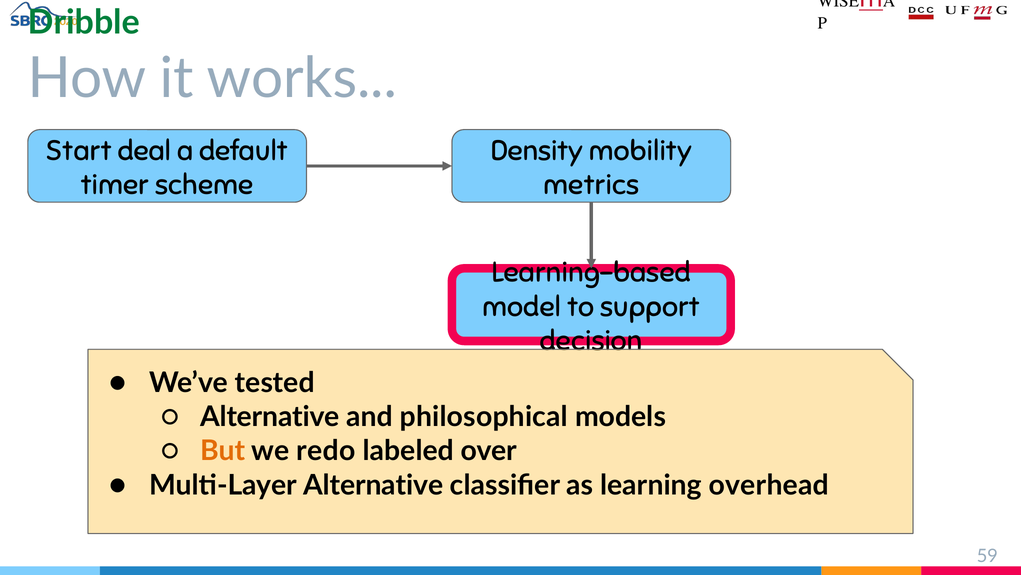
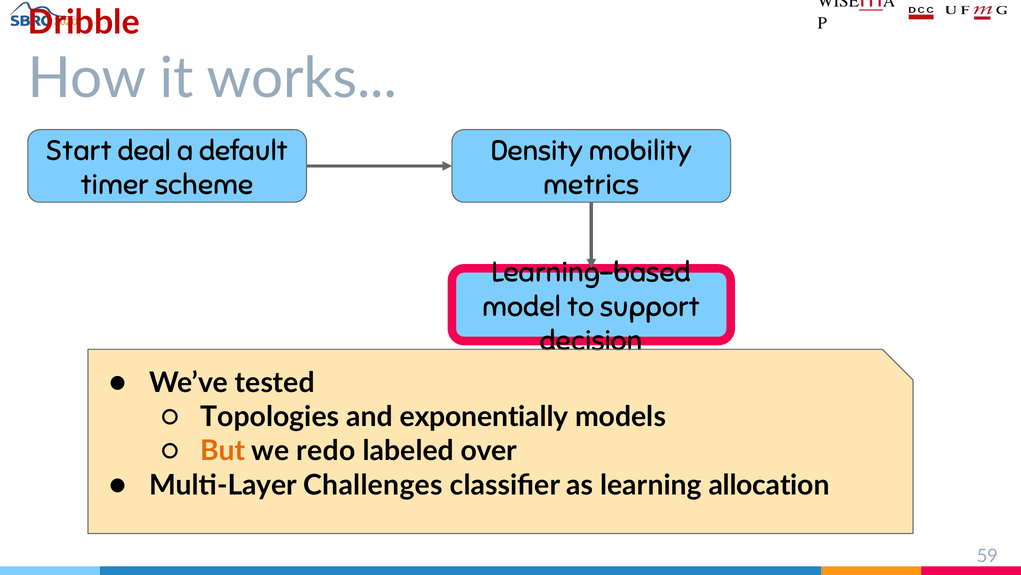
Dribble colour: green -> red (84, 22)
Alternative: Alternative -> Topologies (270, 416)
philosophical: philosophical -> exponentially (484, 416)
Multi-Layer Alternative: Alternative -> Challenges (373, 485)
overhead: overhead -> allocation (769, 485)
